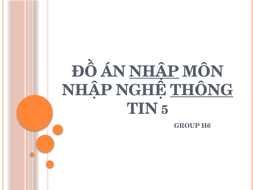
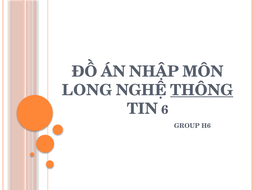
NHẬP underline: present -> none (154, 71)
NHẬP: NHẬP -> LONG (87, 90)
5: 5 -> 6 (165, 110)
